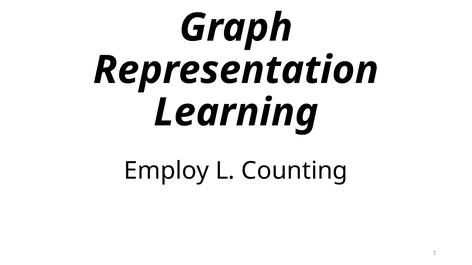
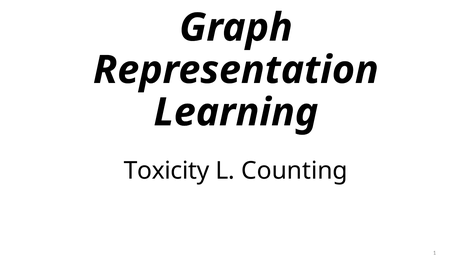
Employ: Employ -> Toxicity (167, 171)
